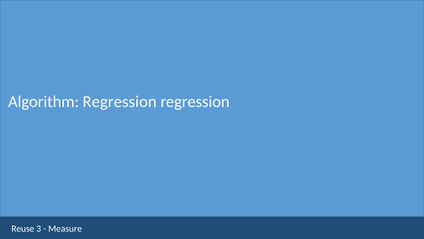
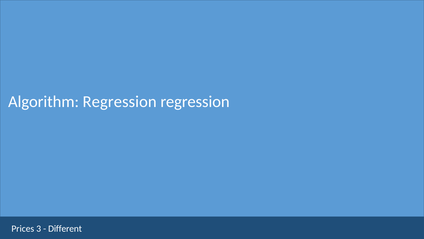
Reuse: Reuse -> Prices (23, 228)
Measure: Measure -> Different (65, 228)
